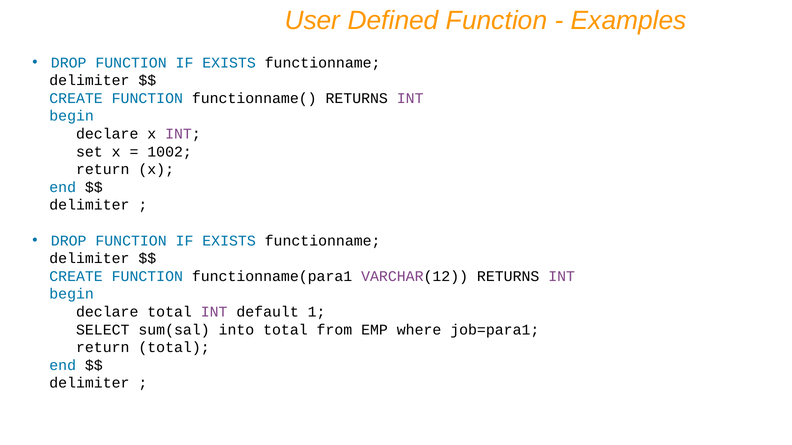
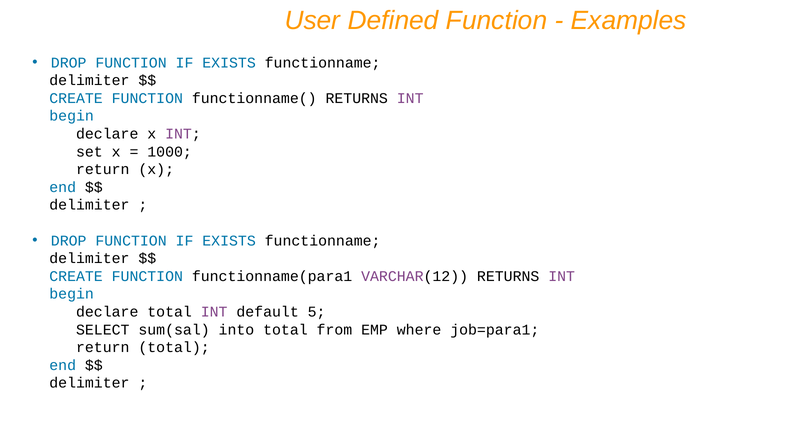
1002: 1002 -> 1000 (170, 152)
1: 1 -> 5 (317, 312)
